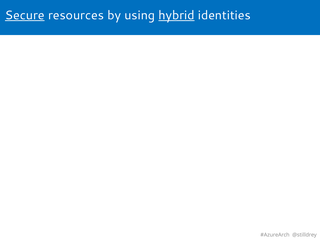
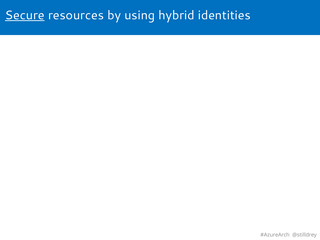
hybrid underline: present -> none (176, 15)
